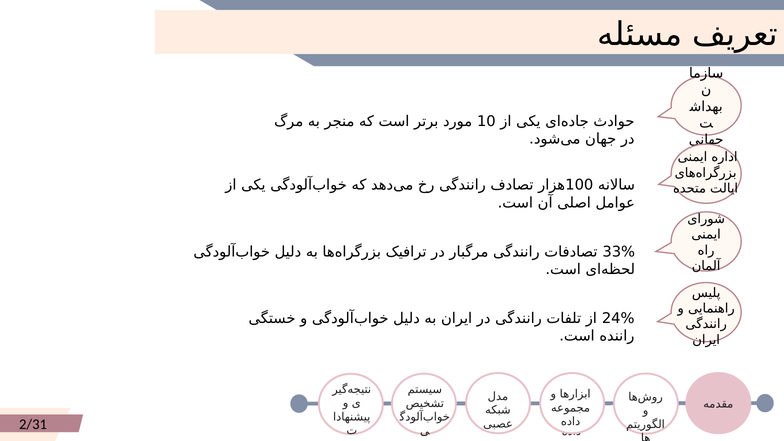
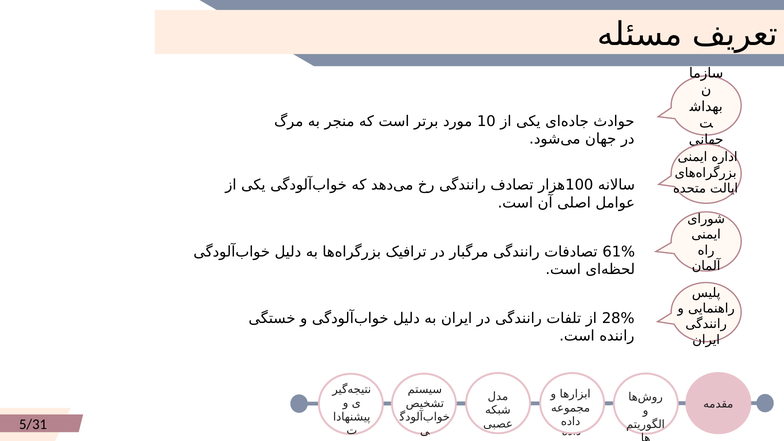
33%: 33% -> 61% (619, 252)
24%: 24% -> 28% (618, 318)
2/31: 2/31 -> 5/31 (33, 424)
